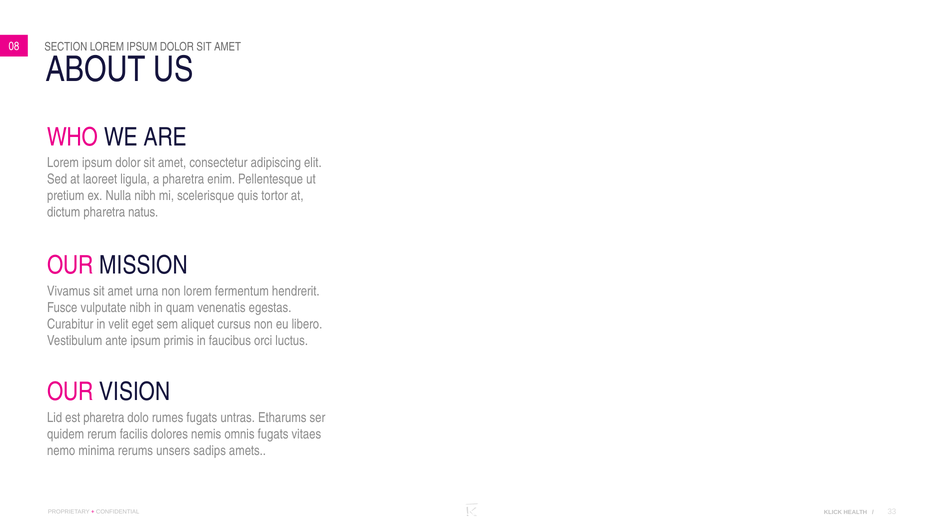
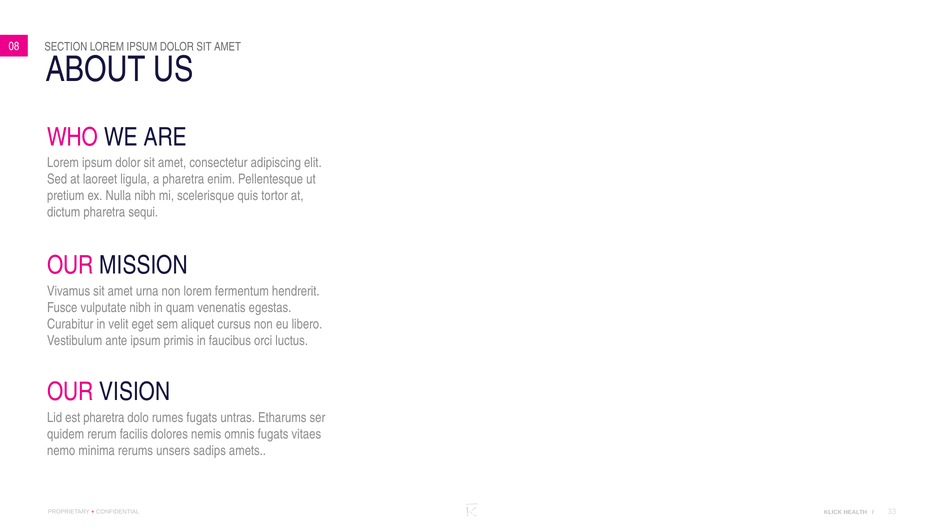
natus: natus -> sequi (143, 212)
